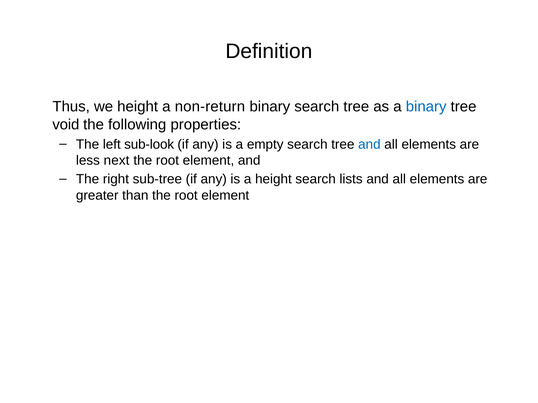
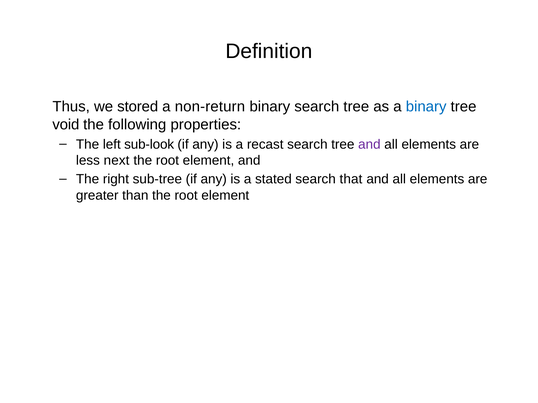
we height: height -> stored (138, 107)
empty: empty -> recast (265, 144)
and colour: blue -> purple (369, 144)
a height: height -> stated (273, 179)
lists: lists -> that (351, 179)
